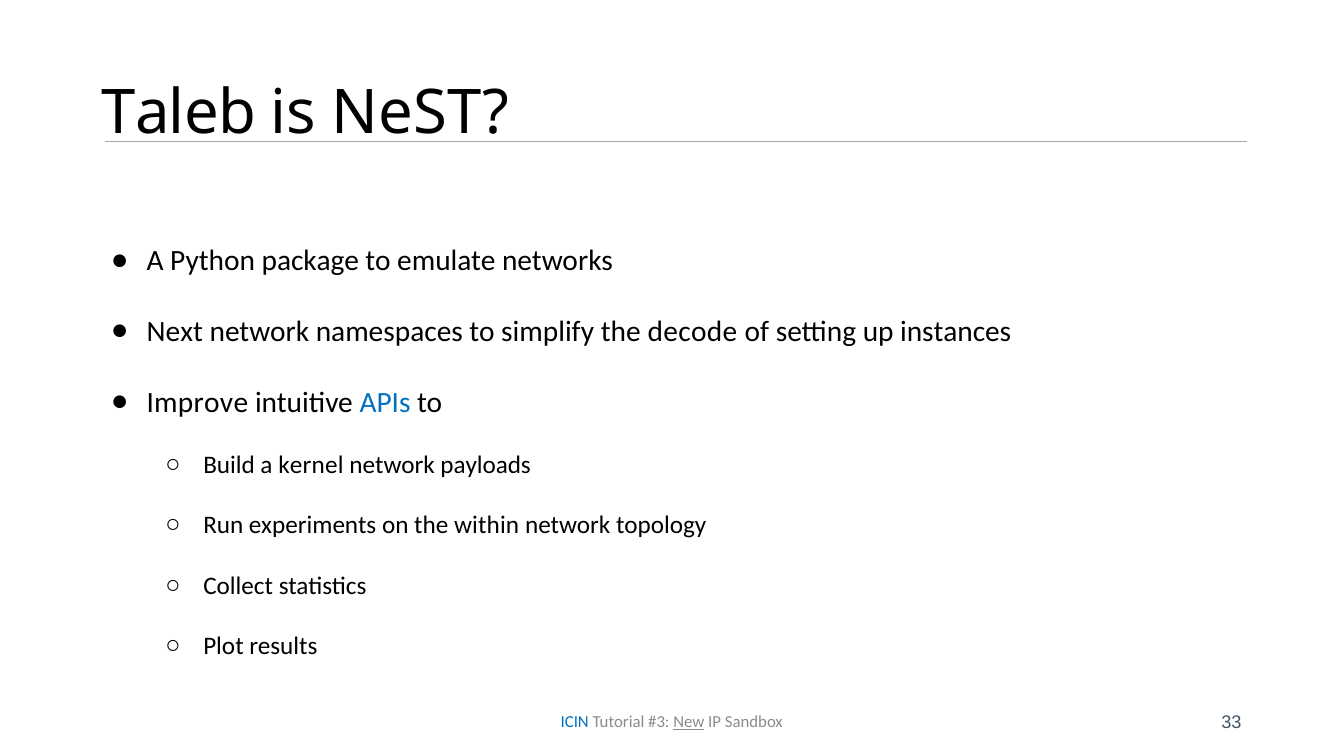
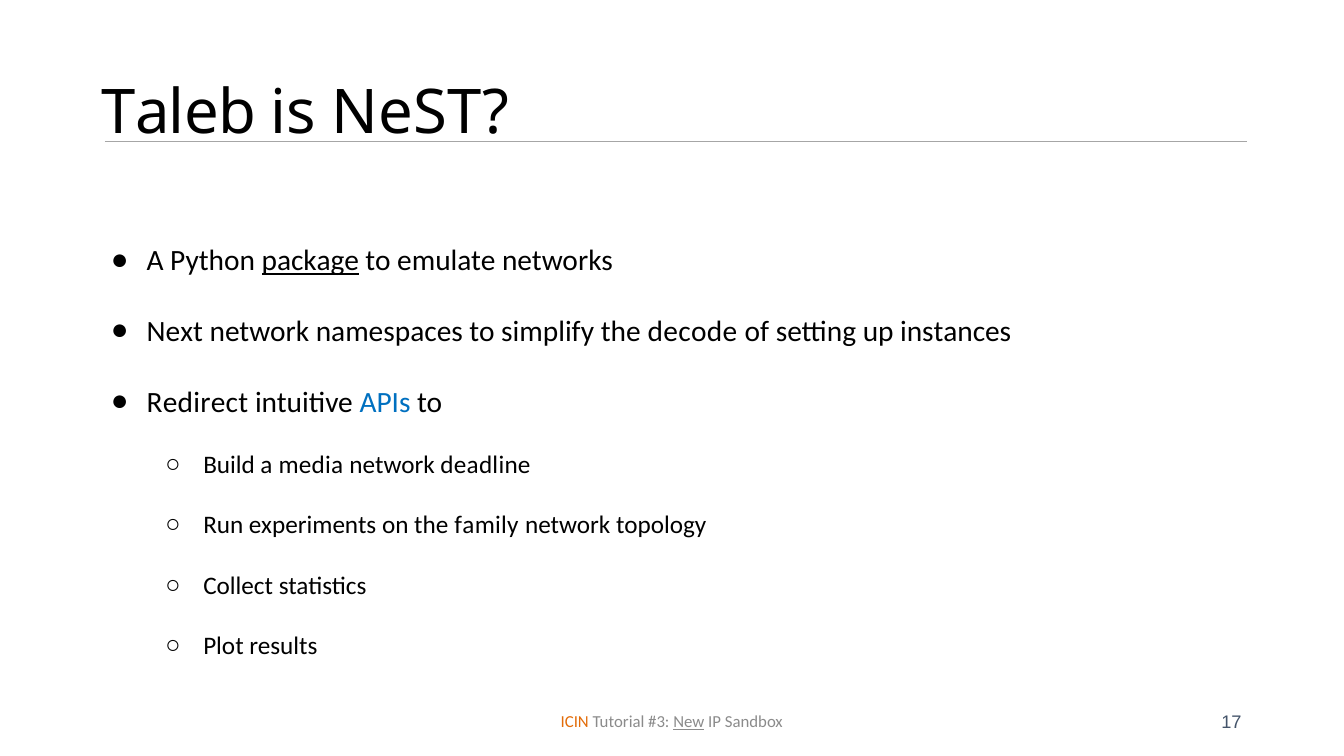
package underline: none -> present (310, 261)
Improve: Improve -> Redirect (197, 402)
kernel: kernel -> media (311, 465)
payloads: payloads -> deadline (485, 465)
within: within -> family (487, 526)
ICIN colour: blue -> orange (575, 722)
33: 33 -> 17 (1231, 722)
